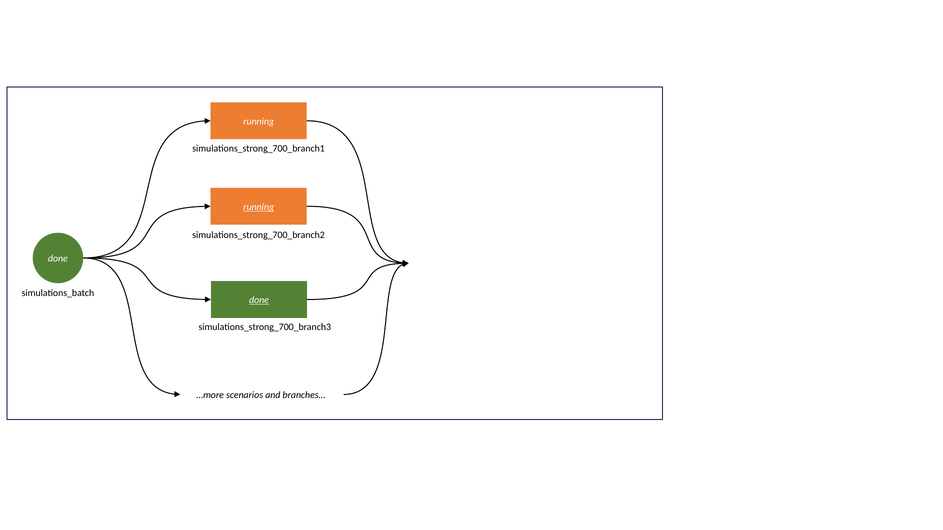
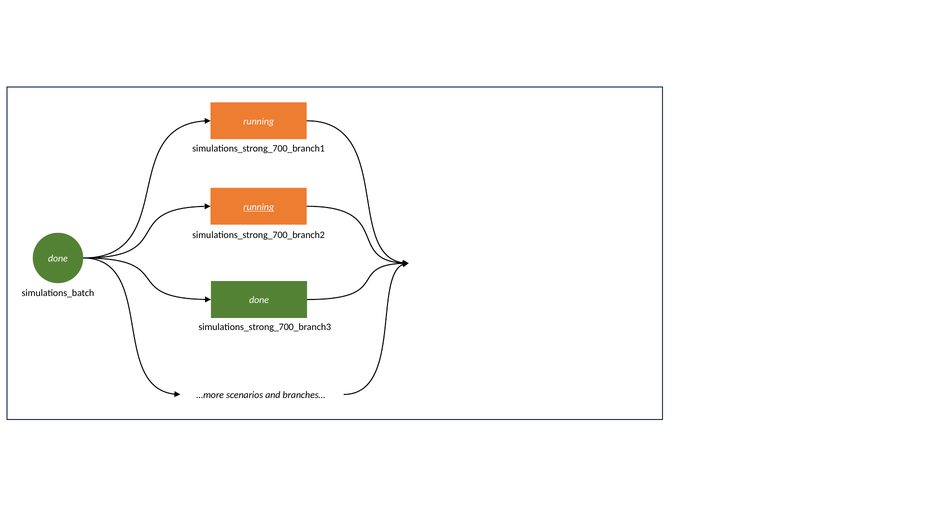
done underline: present -> none (259, 300)
